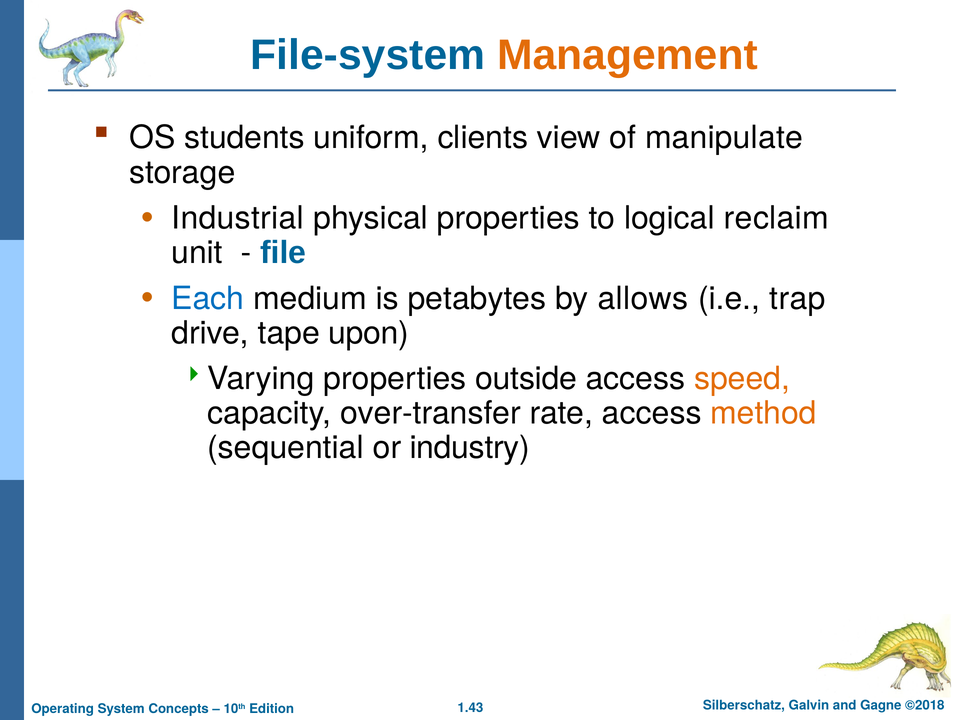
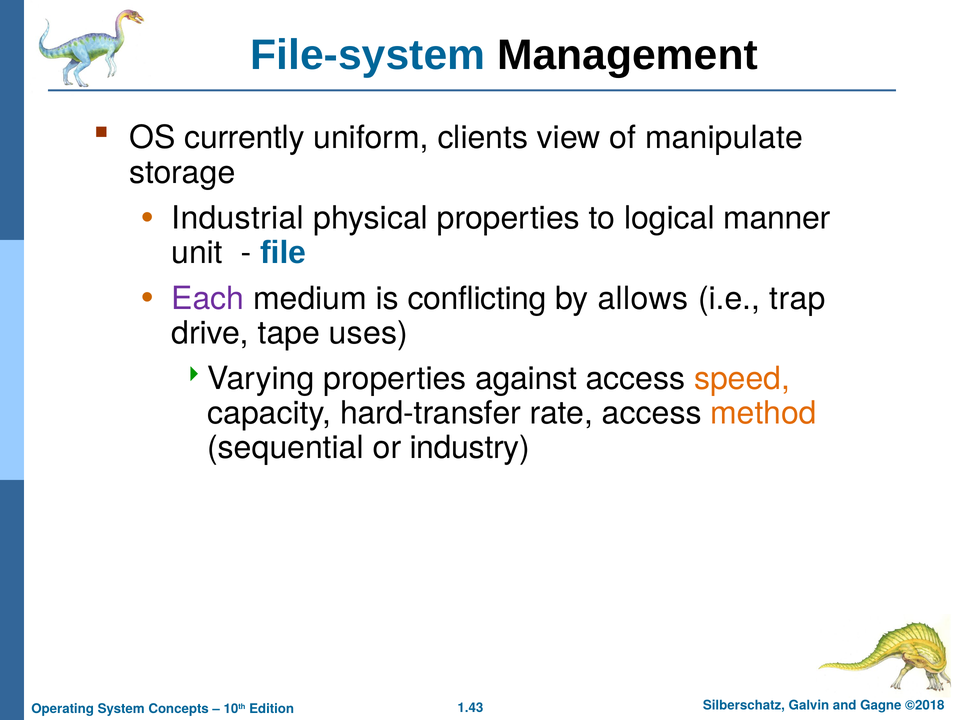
Management colour: orange -> black (628, 55)
students: students -> currently (245, 138)
reclaim: reclaim -> manner (777, 218)
Each colour: blue -> purple (208, 298)
petabytes: petabytes -> conflicting (477, 298)
upon: upon -> uses (368, 333)
outside: outside -> against (526, 379)
over-transfer: over-transfer -> hard-transfer (431, 413)
